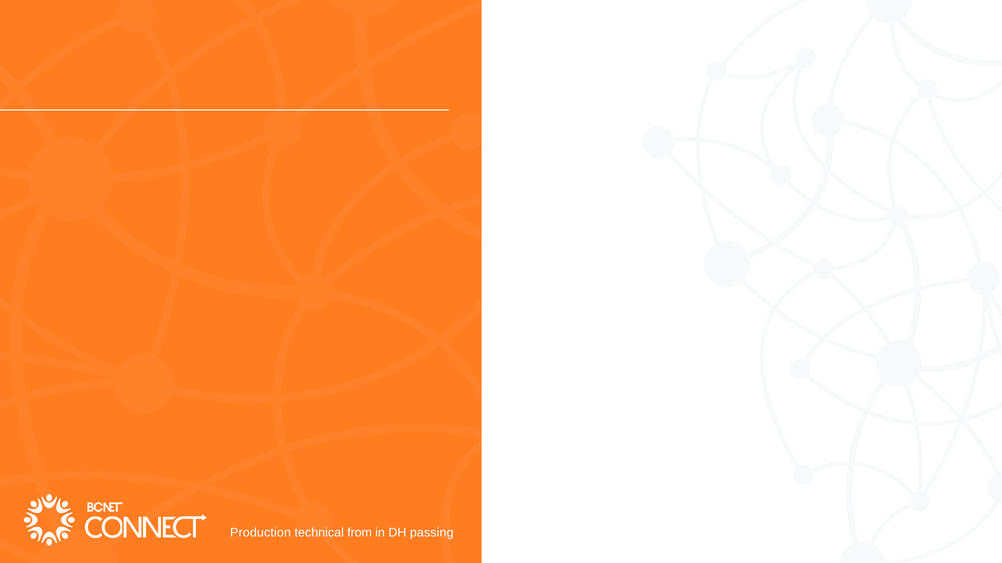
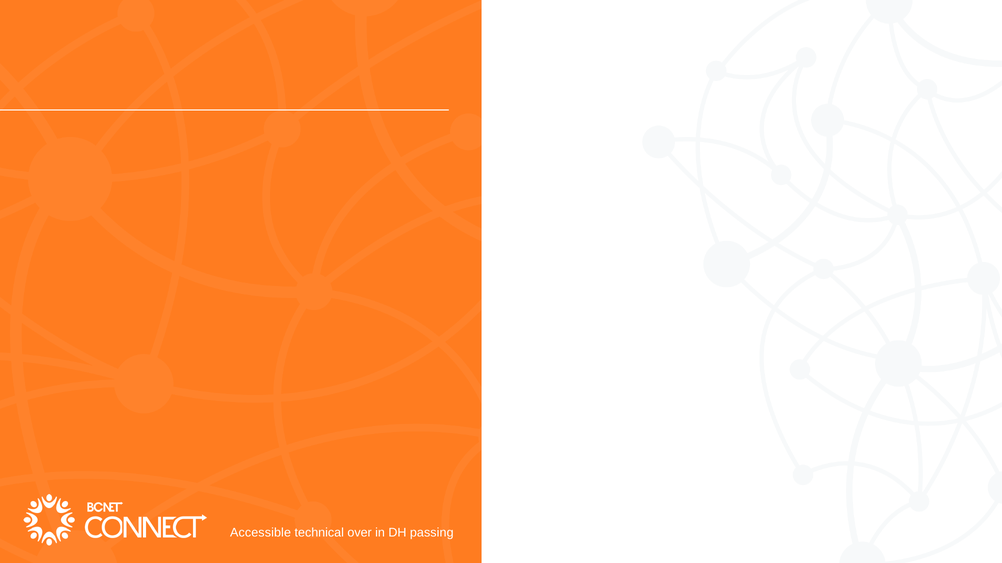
Production: Production -> Accessible (261, 533)
from: from -> over (360, 533)
